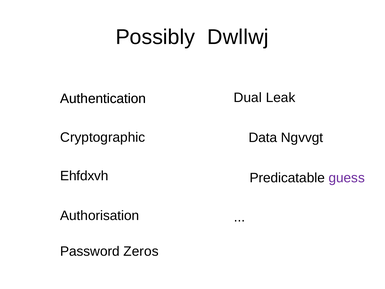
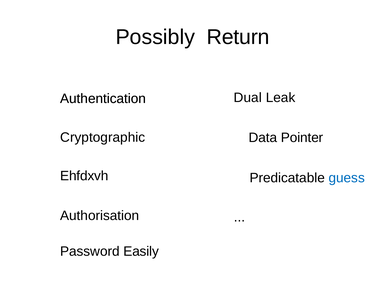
Dwllwj: Dwllwj -> Return (238, 37)
Ngvvgt: Ngvvgt -> Pointer (302, 137)
guess colour: purple -> blue (347, 178)
Zeros: Zeros -> Easily (141, 251)
